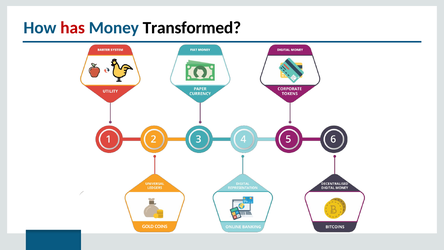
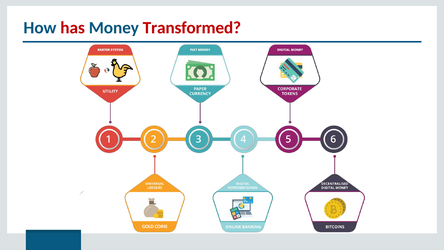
Transformed colour: black -> red (192, 28)
